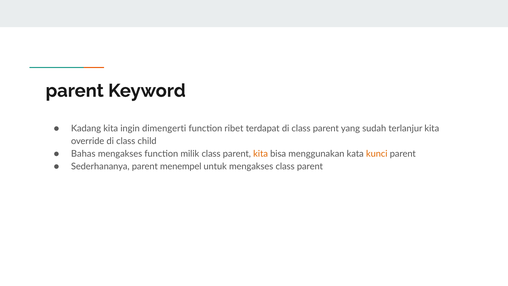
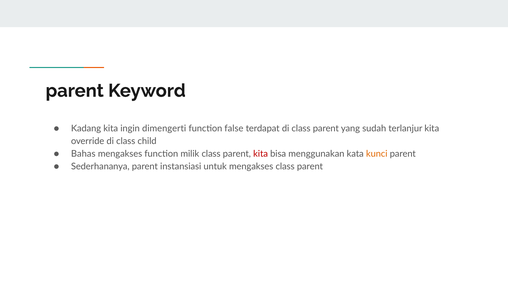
ribet: ribet -> false (234, 128)
kita colour: orange -> red (261, 154)
menempel: menempel -> instansiasi (181, 166)
